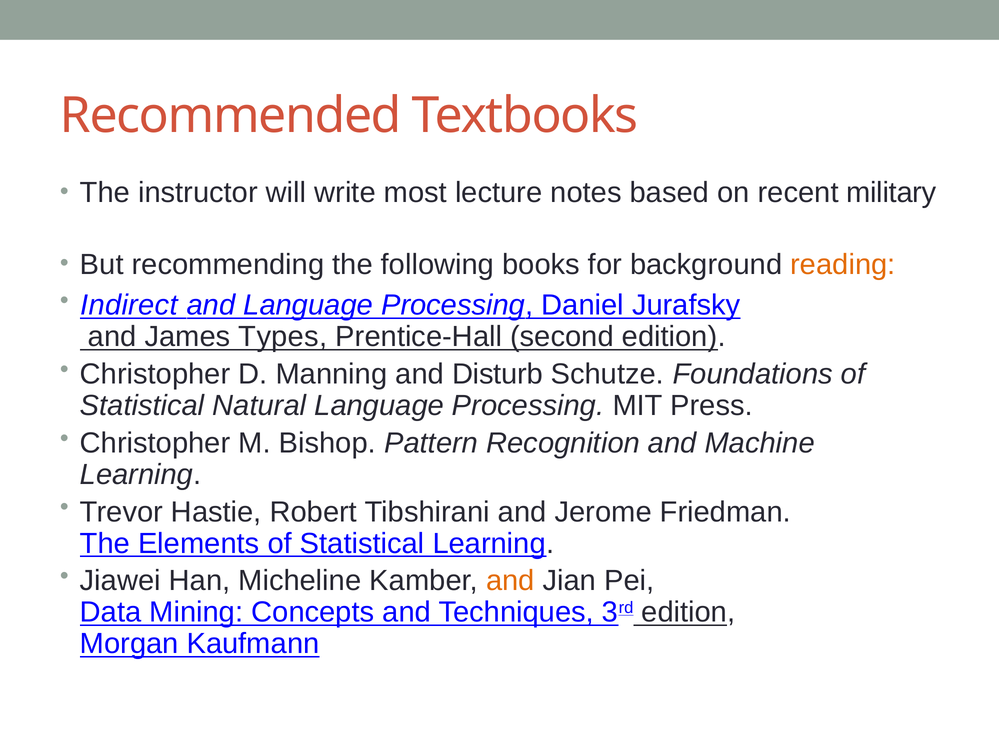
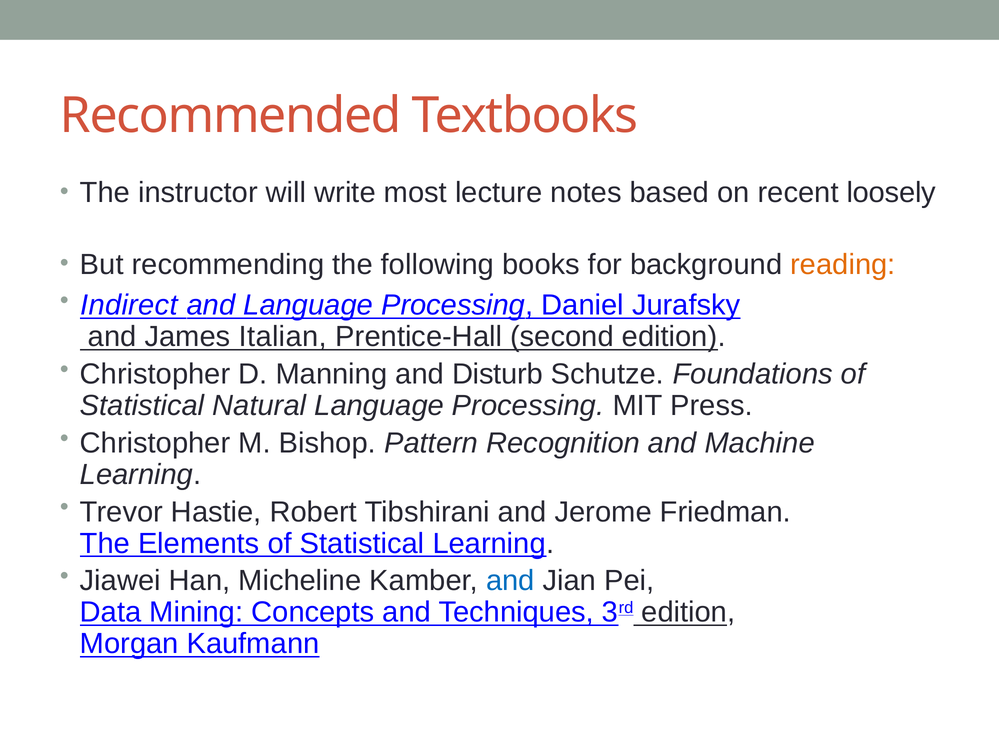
military: military -> loosely (891, 193)
Types: Types -> Italian (283, 337)
and colour: orange -> blue (510, 581)
